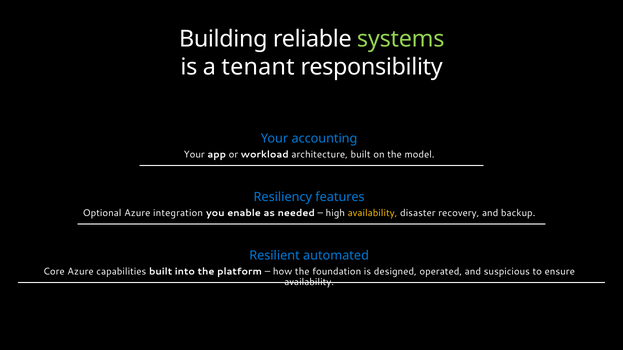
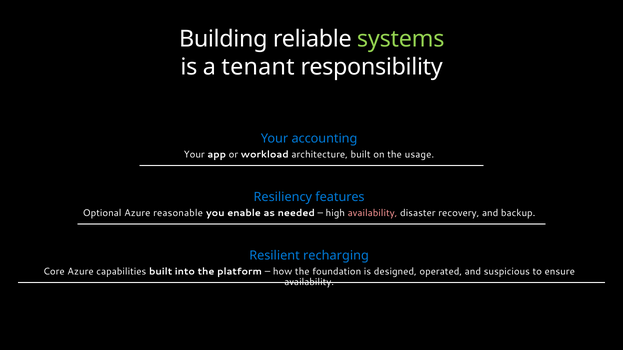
model: model -> usage (419, 155)
integration: integration -> reasonable (178, 213)
availability colour: yellow -> pink (373, 213)
automated: automated -> recharging (336, 256)
